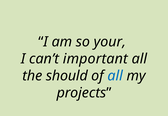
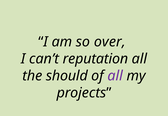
your: your -> over (110, 42)
important: important -> reputation (95, 59)
all colour: blue -> purple (115, 76)
